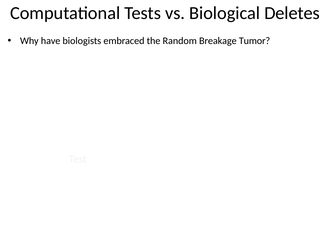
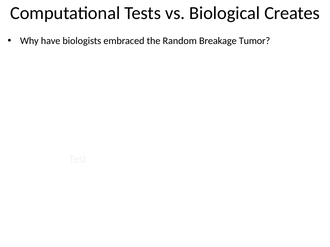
Deletes: Deletes -> Creates (292, 13)
